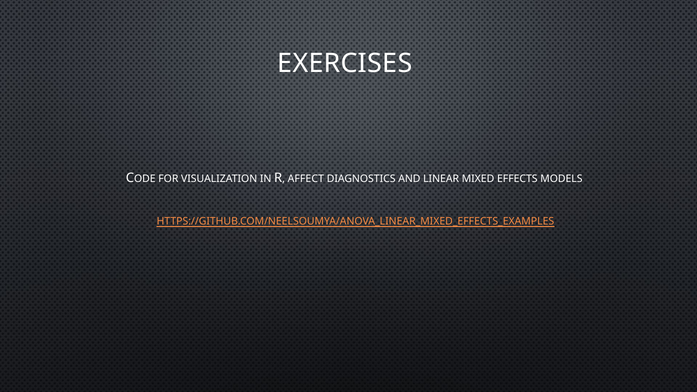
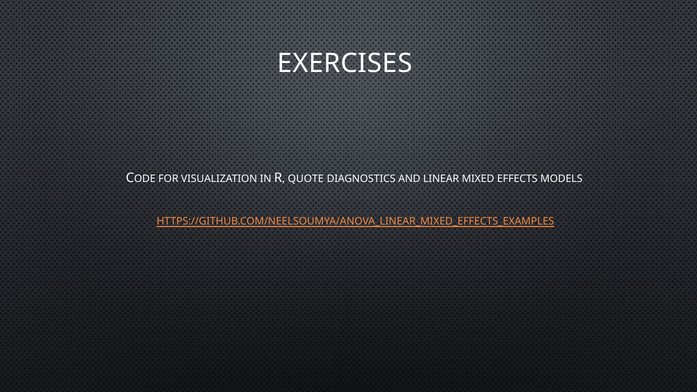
AFFECT: AFFECT -> QUOTE (306, 179)
